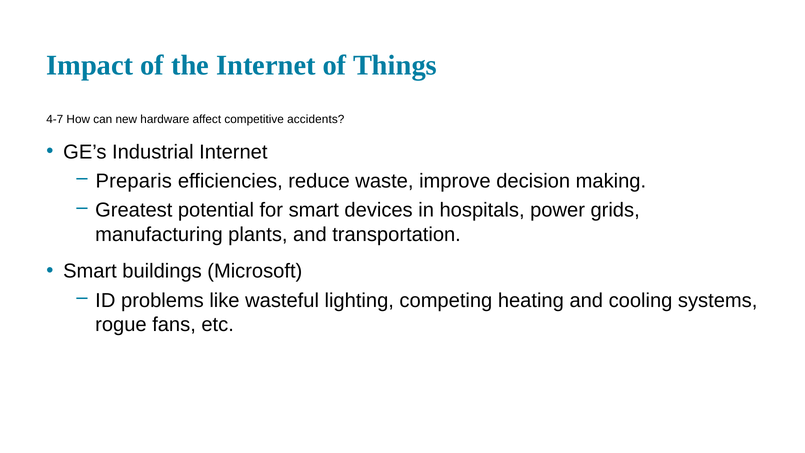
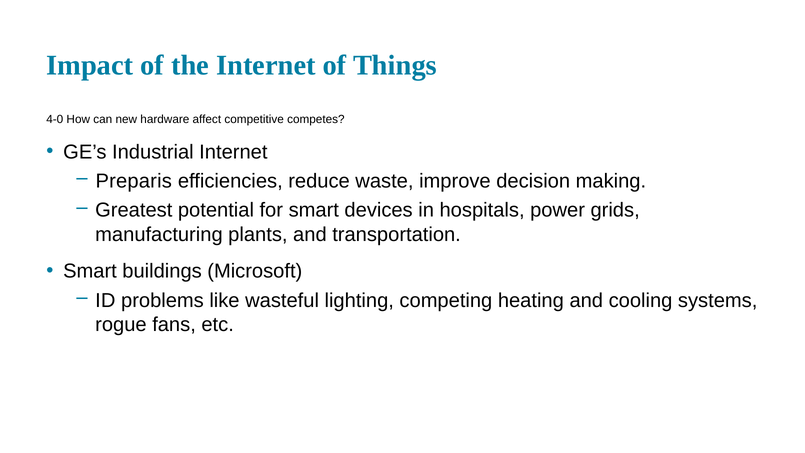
4-7: 4-7 -> 4-0 (55, 120)
accidents: accidents -> competes (316, 120)
